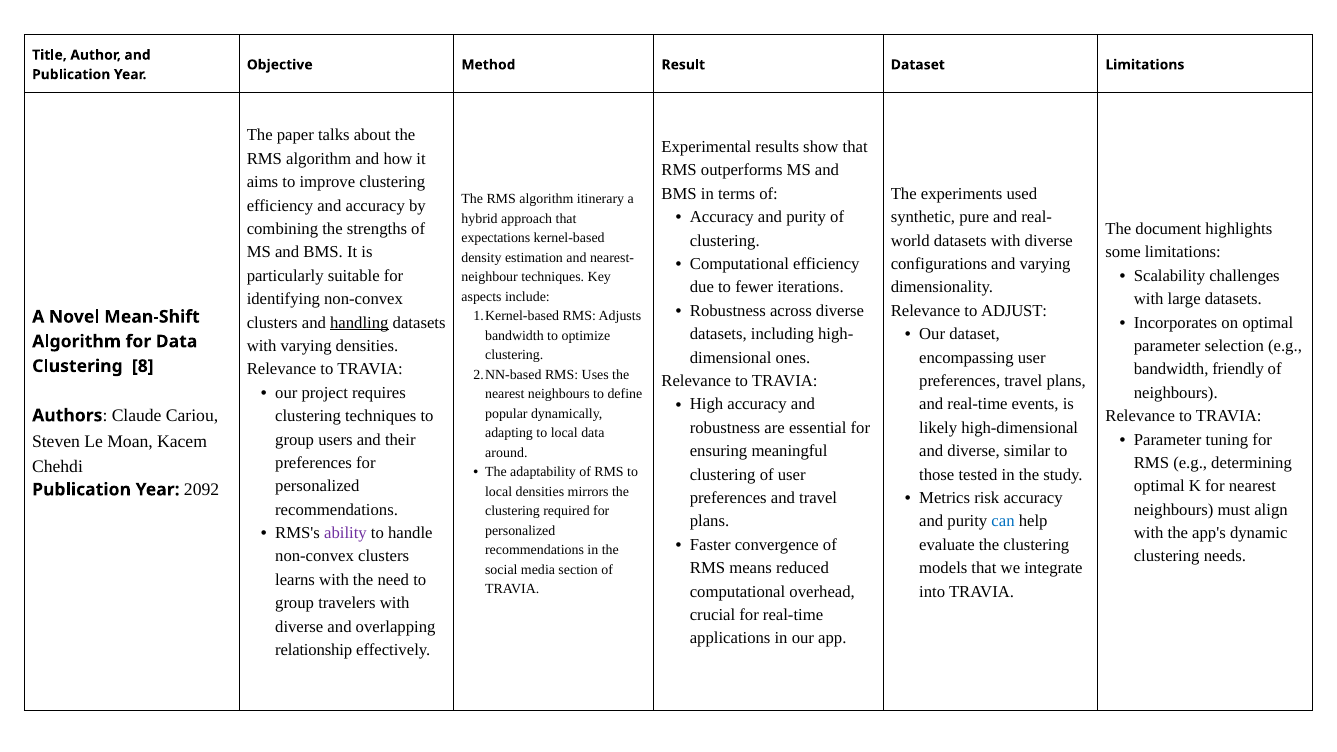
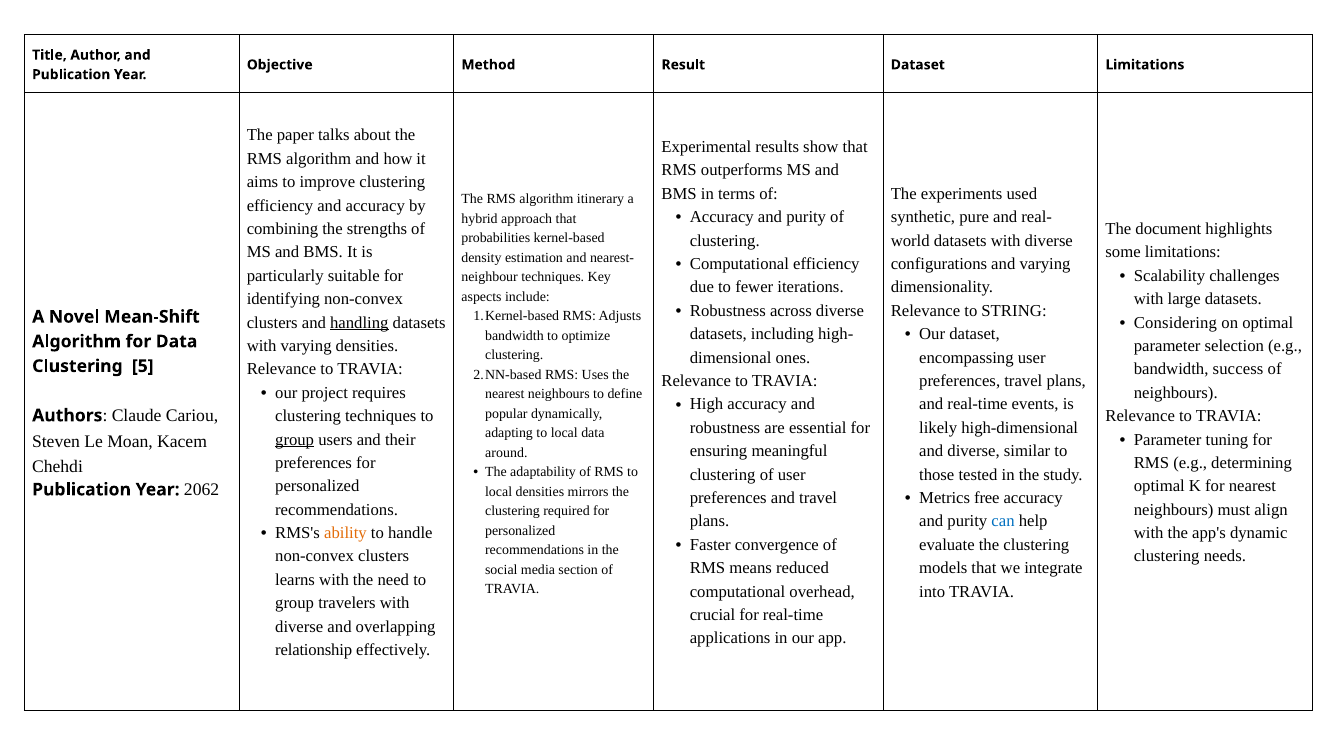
expectations: expectations -> probabilities (496, 238)
ADJUST: ADJUST -> STRING (1014, 311)
Incorporates: Incorporates -> Considering (1175, 323)
friendly: friendly -> success (1238, 369)
8: 8 -> 5 (143, 366)
group underline: none -> present (295, 440)
2092: 2092 -> 2062 (202, 490)
risk: risk -> free (987, 498)
ability colour: purple -> orange (345, 533)
